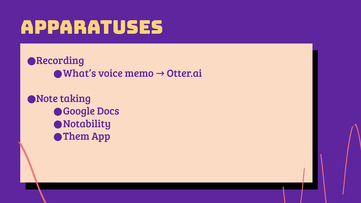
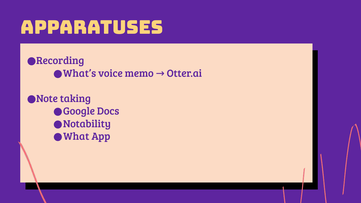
Them: Them -> What (76, 137)
